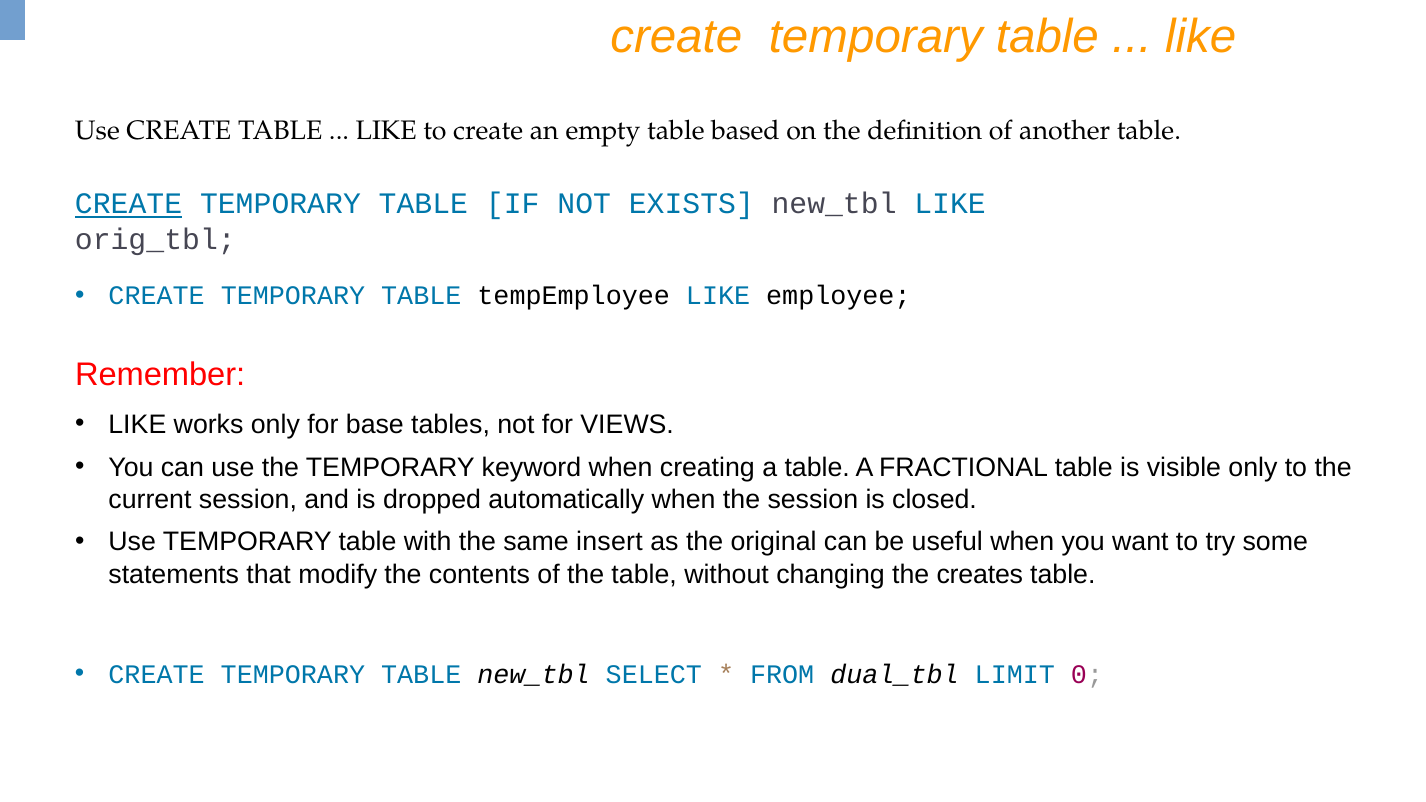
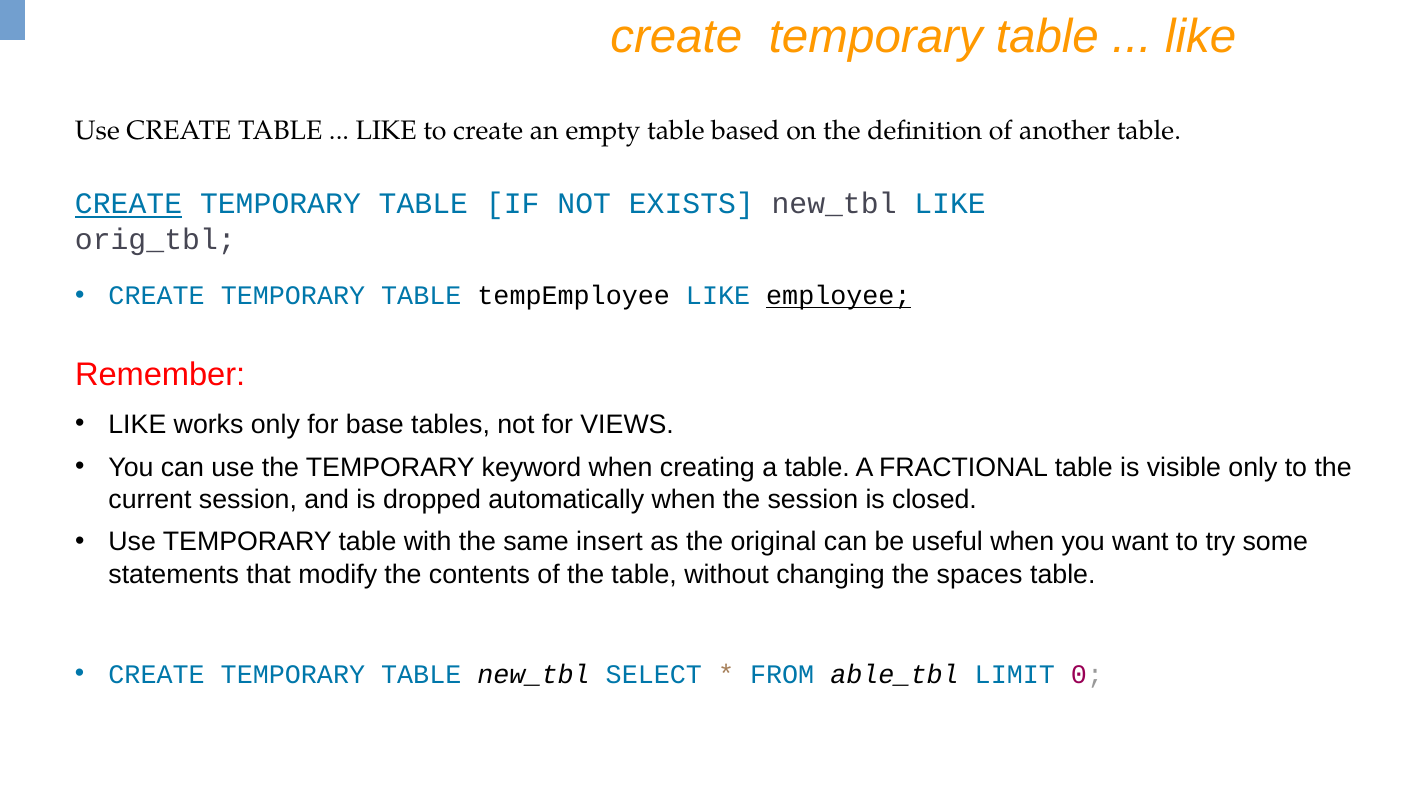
employee underline: none -> present (838, 296)
creates: creates -> spaces (980, 574)
dual_tbl: dual_tbl -> able_tbl (894, 675)
